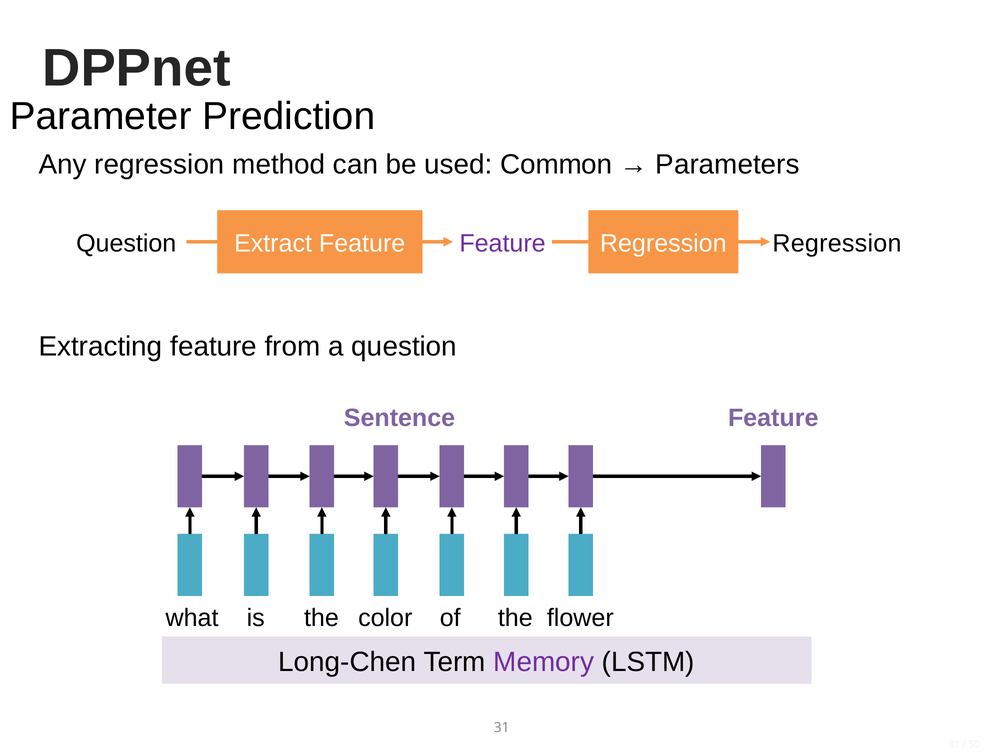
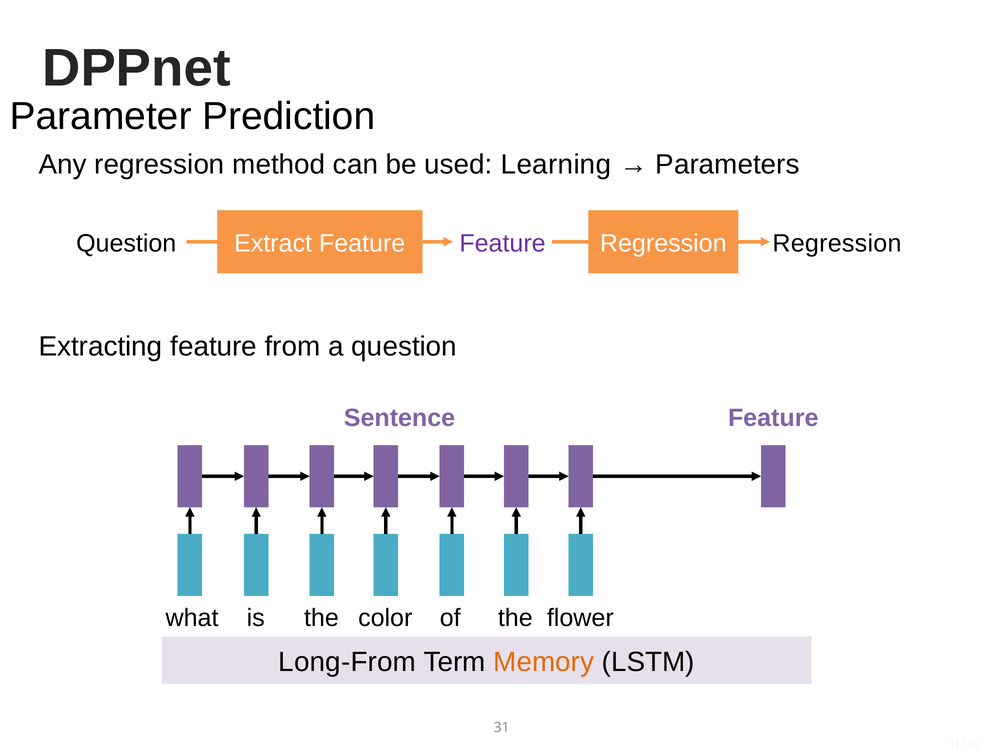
Common: Common -> Learning (556, 165)
Long-Chen: Long-Chen -> Long-From (347, 662)
Memory colour: purple -> orange (544, 662)
